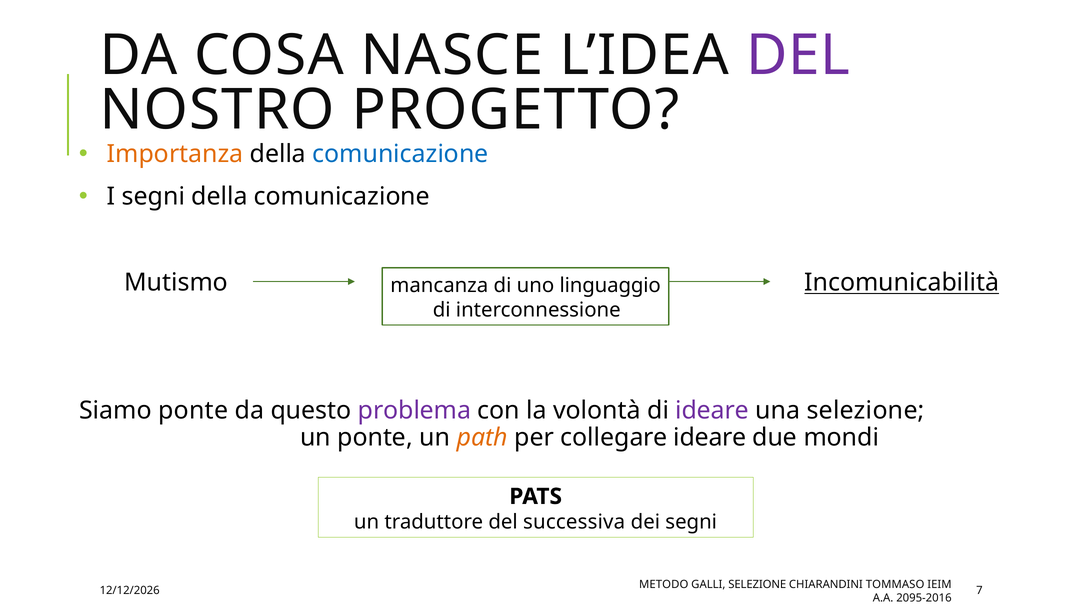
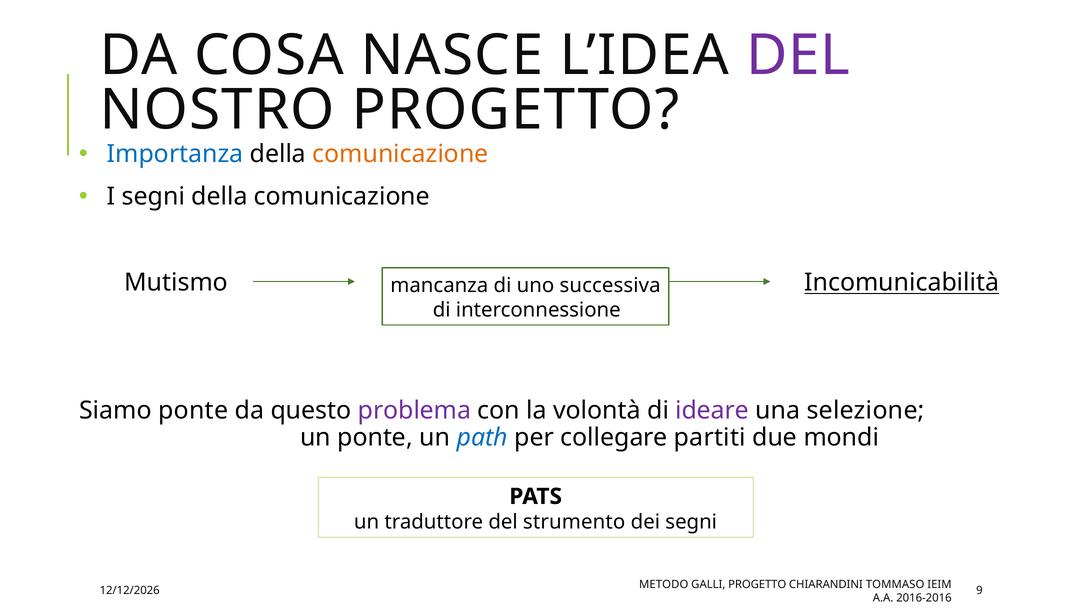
Importanza colour: orange -> blue (175, 154)
comunicazione colour: blue -> orange (400, 154)
linguaggio: linguaggio -> successiva (610, 285)
path colour: orange -> blue (482, 437)
collegare ideare: ideare -> partiti (710, 437)
successiva: successiva -> strumento (574, 522)
GALLI SELEZIONE: SELEZIONE -> PROGETTO (757, 584)
7: 7 -> 9 (979, 590)
2095-2016: 2095-2016 -> 2016-2016 (924, 598)
